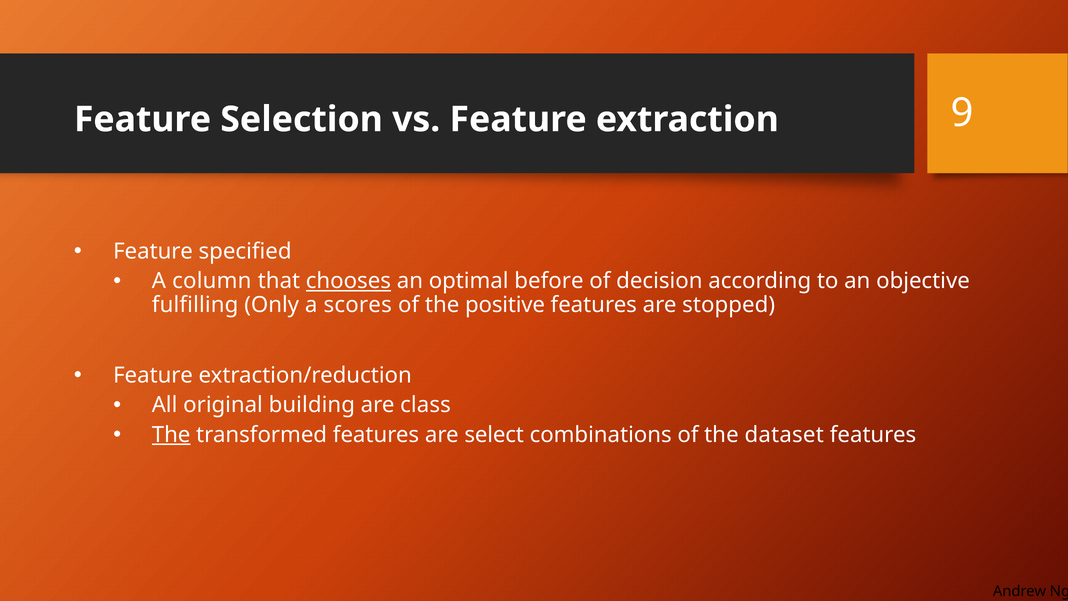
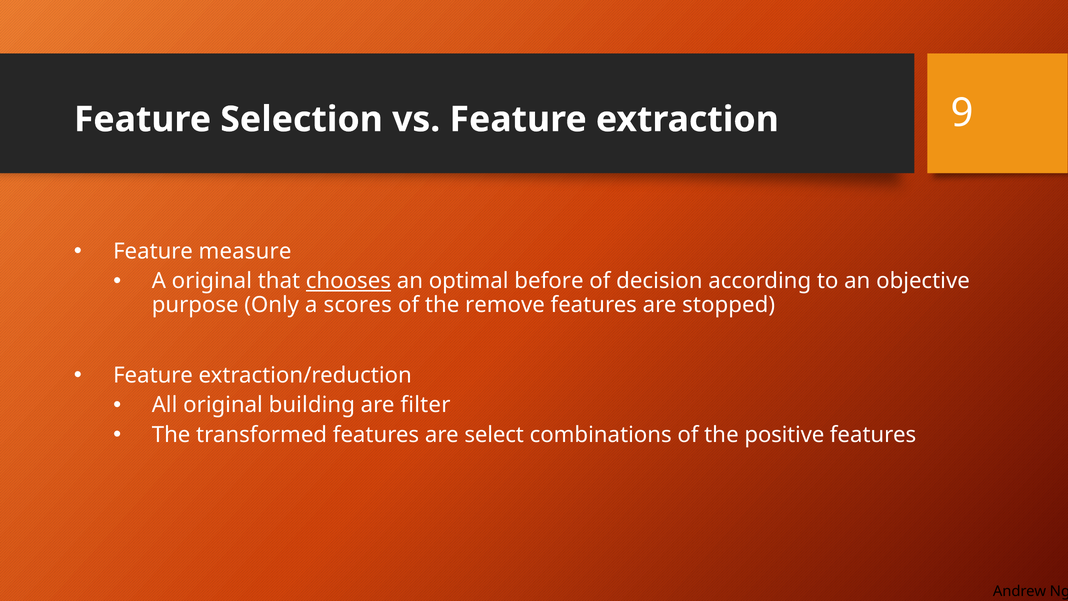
specified: specified -> measure (245, 251)
A column: column -> original (212, 281)
fulfilling: fulfilling -> purpose (195, 305)
positive: positive -> remove (505, 305)
class: class -> filter (425, 405)
The underline: present -> none (171, 435)
dataset: dataset -> positive (784, 435)
